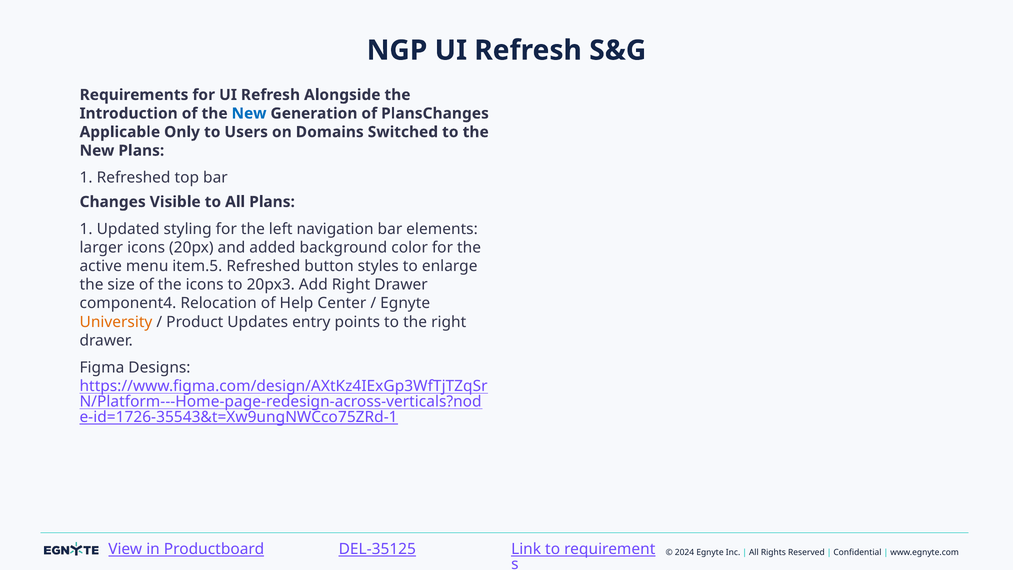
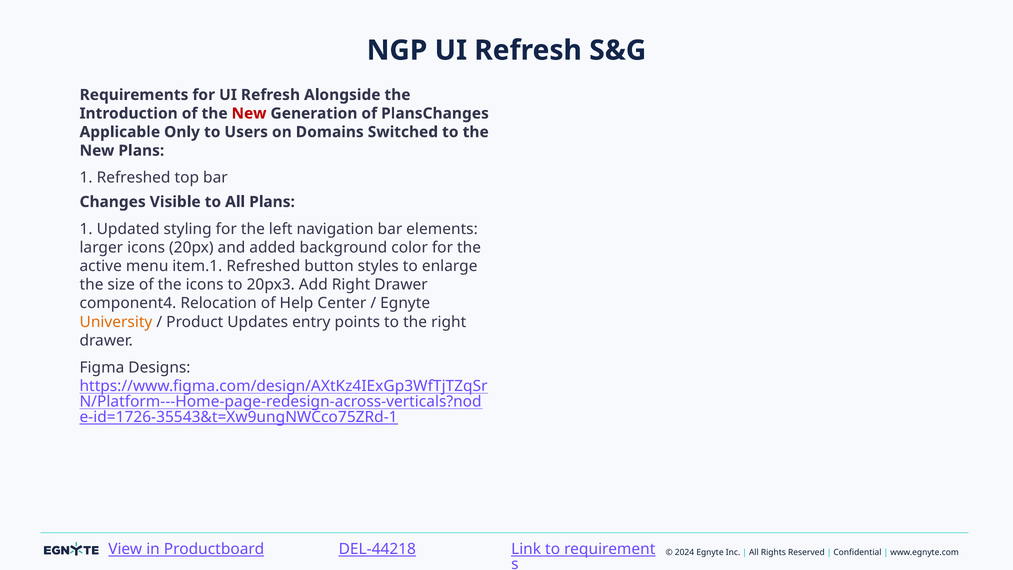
New colour: blue -> red (249, 113)
item.5: item.5 -> item.1 (197, 266)
DEL-35125: DEL-35125 -> DEL-44218 (377, 549)
